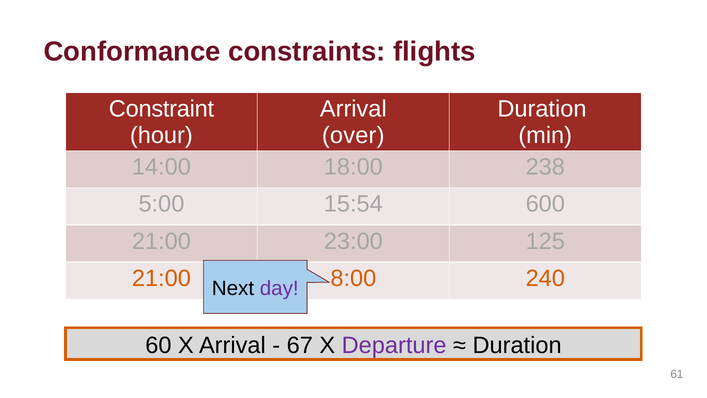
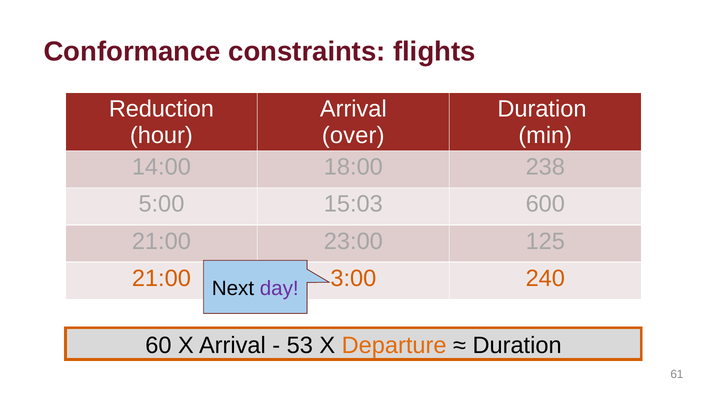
Constraint: Constraint -> Reduction (161, 109)
15:54: 15:54 -> 15:03 (353, 204)
8:00: 8:00 -> 3:00 (353, 278)
67: 67 -> 53 (300, 345)
Departure colour: purple -> orange (394, 345)
